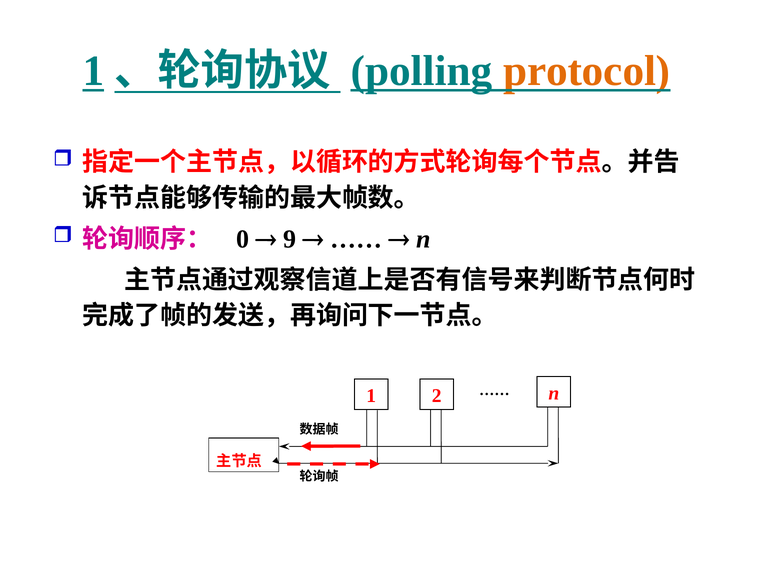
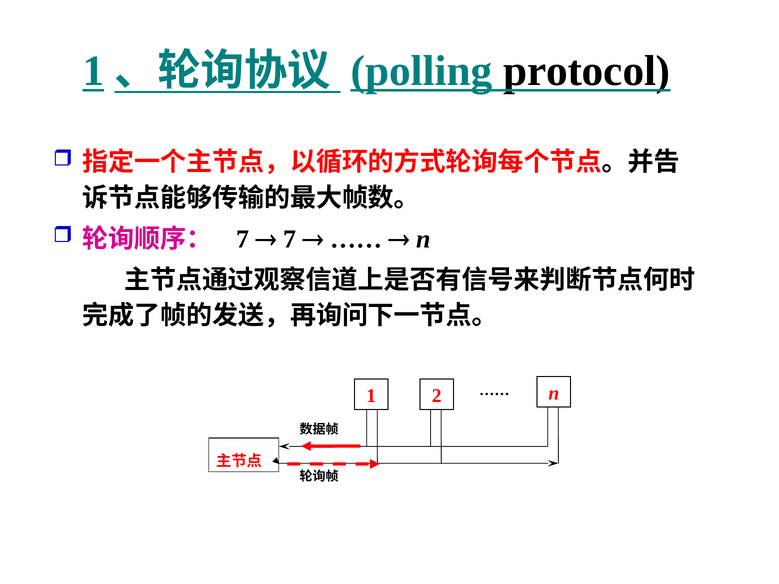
protocol colour: orange -> black (587, 71)
0: 0 -> 7 (243, 239)
9: 9 -> 7 (290, 239)
